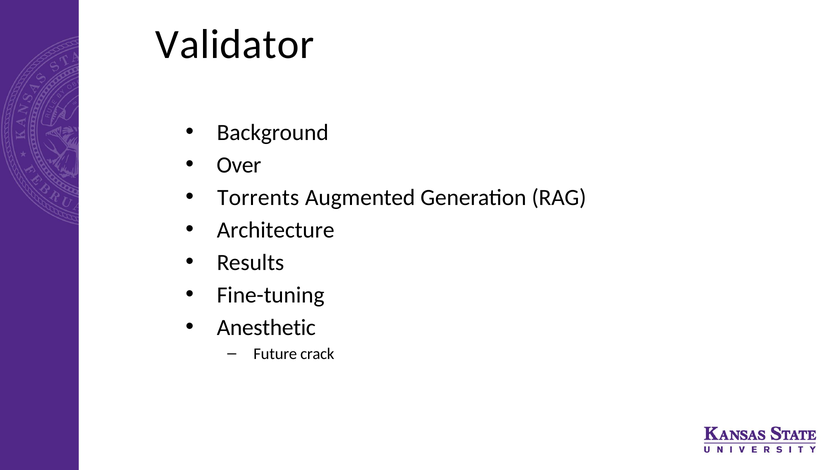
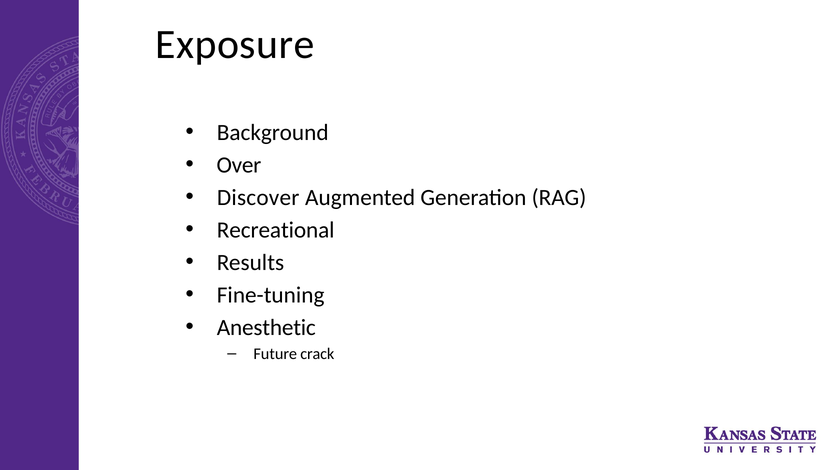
Validator: Validator -> Exposure (235, 45)
Torrents: Torrents -> Discover (258, 198)
Architecture: Architecture -> Recreational (276, 230)
